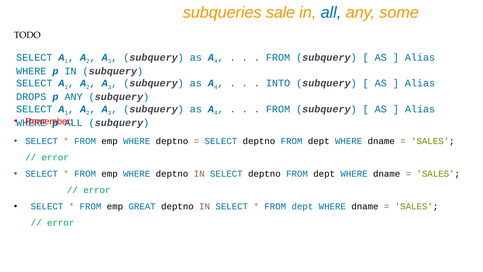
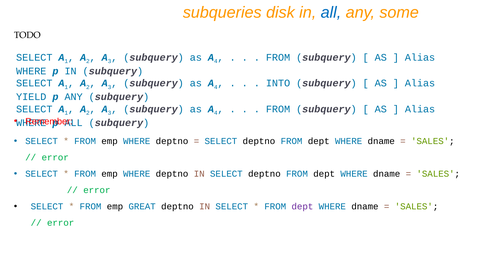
sale: sale -> disk (280, 13)
DROPS: DROPS -> YIELD (31, 97)
dept colour: blue -> purple (302, 206)
